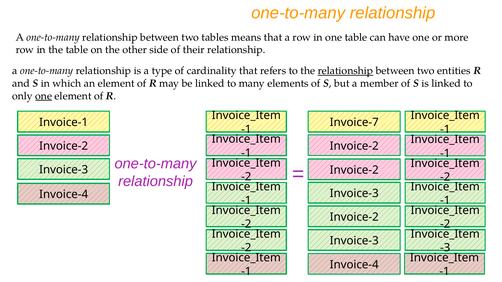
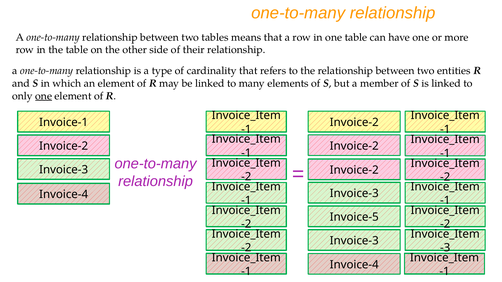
relationship underline: present -> none (346, 71)
Invoice-7: Invoice-7 -> Invoice-2 (354, 123)
Invoice-2: Invoice-2 -> Invoice-5 (354, 217)
